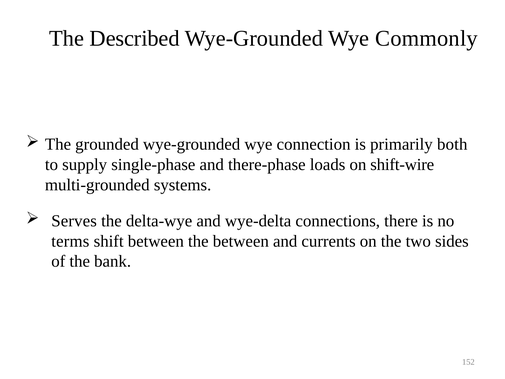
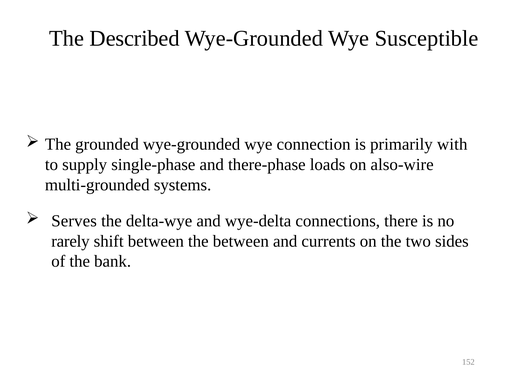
Commonly: Commonly -> Susceptible (427, 39)
both: both -> with (452, 144)
shift-wire: shift-wire -> also-wire (402, 164)
terms: terms -> rarely (70, 241)
